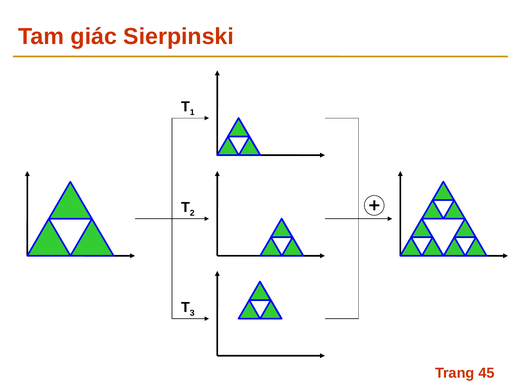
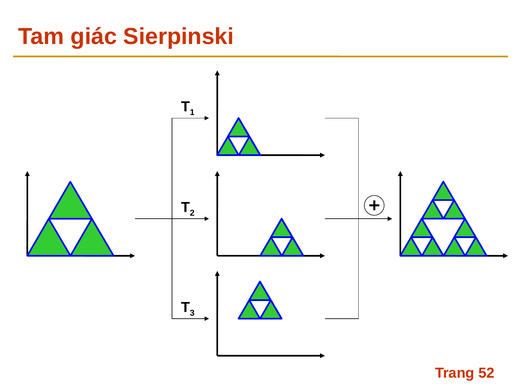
45: 45 -> 52 (487, 373)
